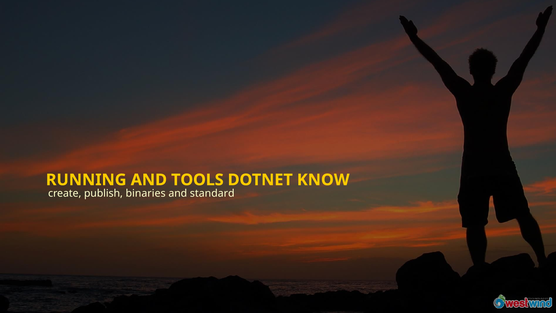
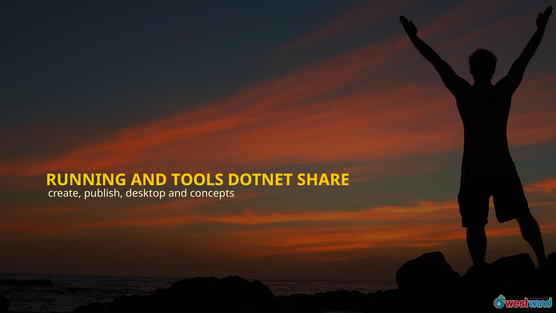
KNOW: KNOW -> SHARE (323, 180)
binaries: binaries -> desktop (146, 193)
standard: standard -> concepts (212, 193)
